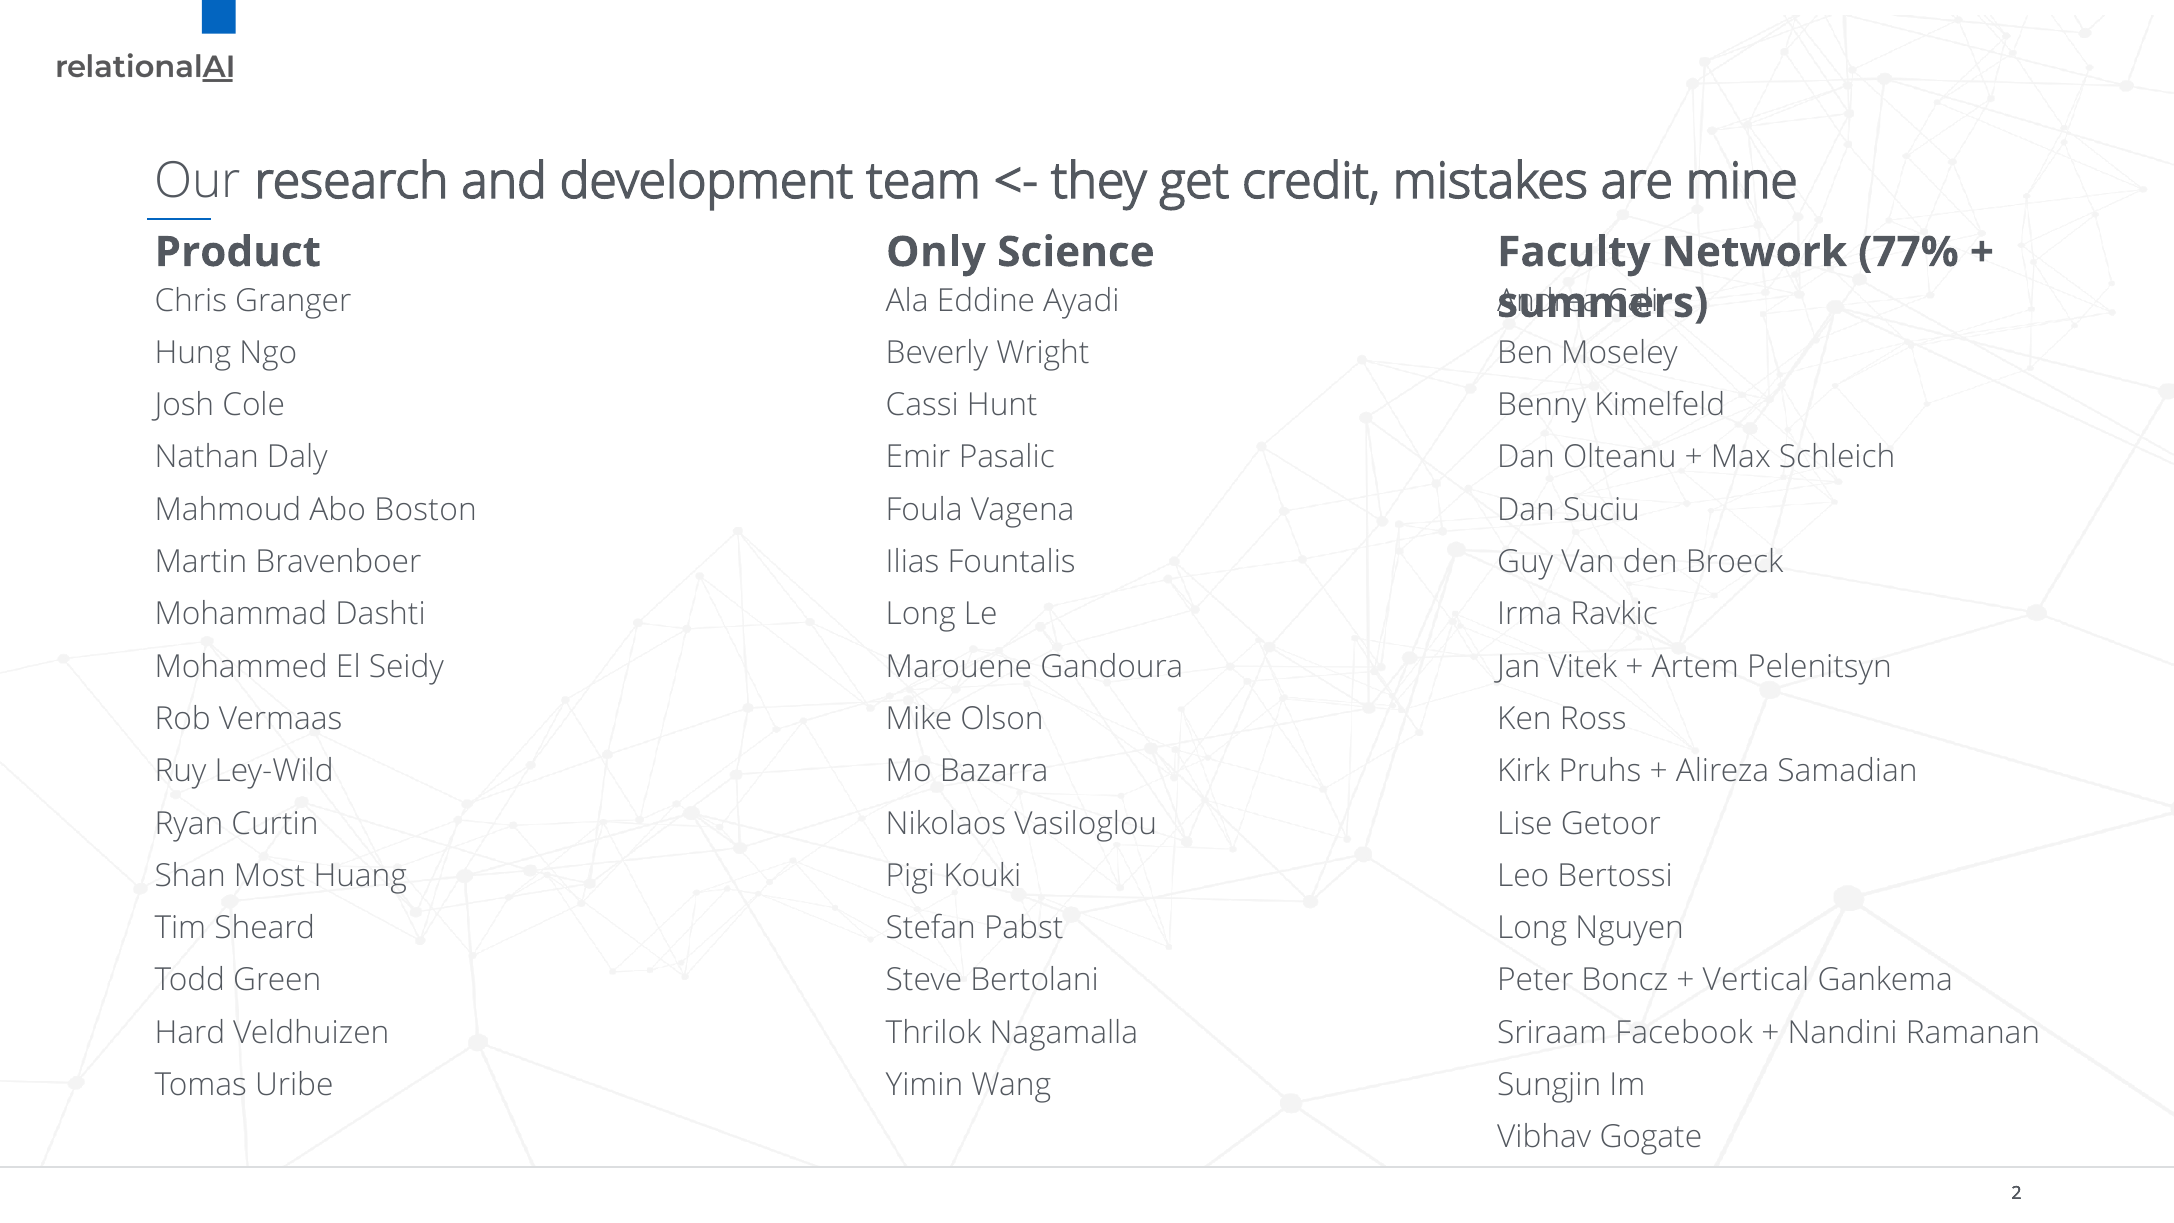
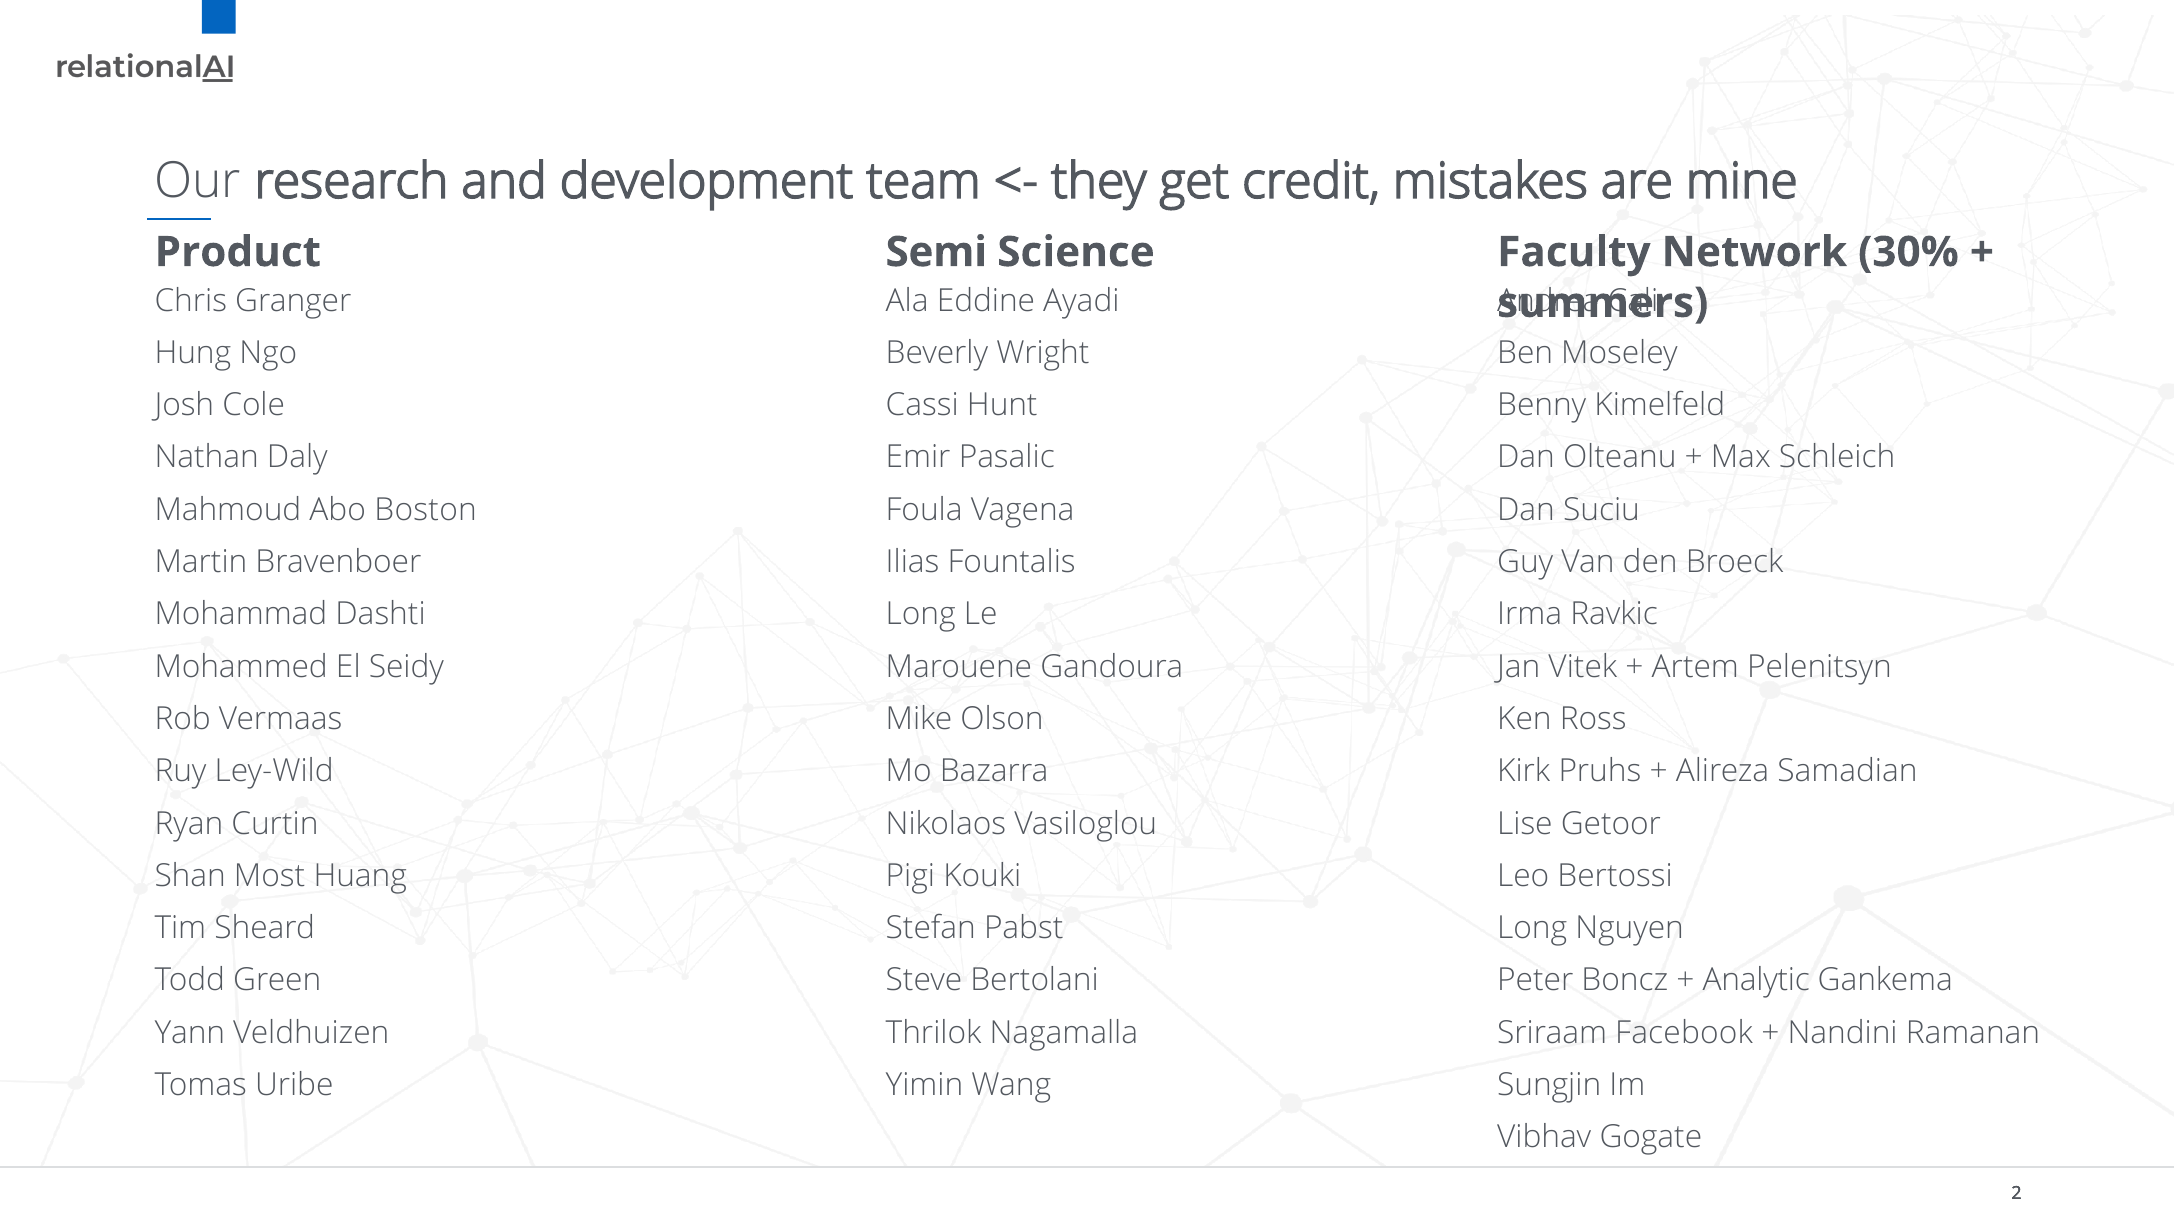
Only: Only -> Semi (936, 252)
77%: 77% -> 30% (1908, 252)
Vertical: Vertical -> Analytic (1756, 980)
Hard: Hard -> Yann (190, 1033)
